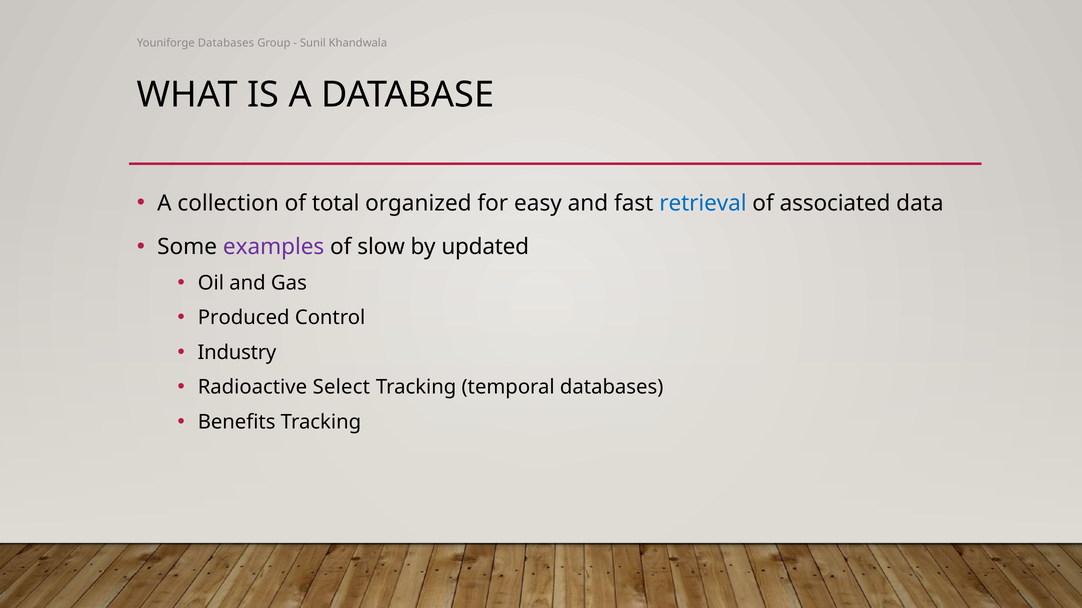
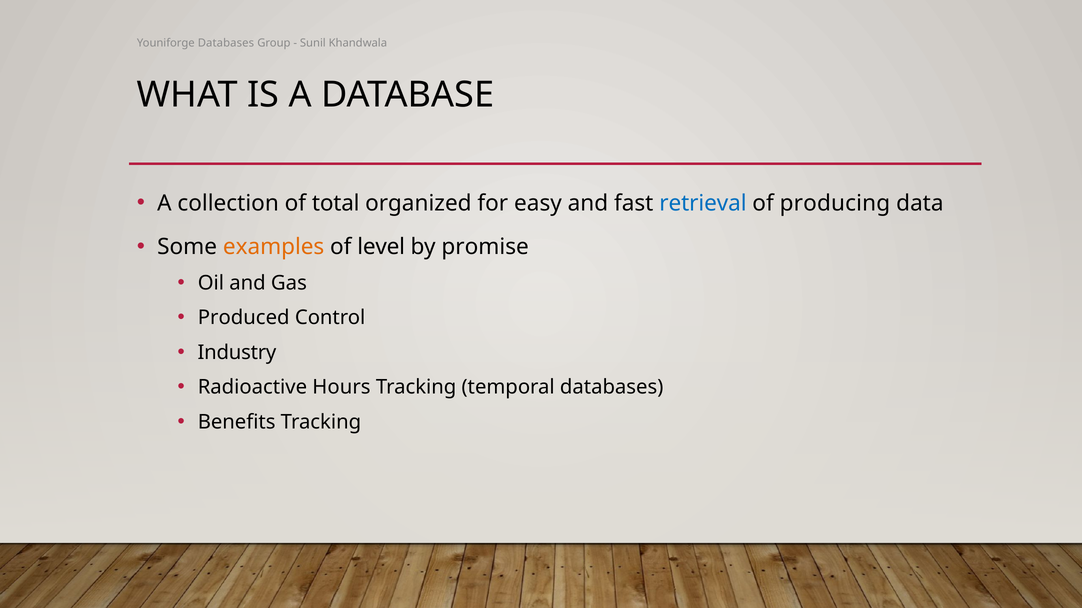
associated: associated -> producing (835, 203)
examples colour: purple -> orange (274, 247)
slow: slow -> level (381, 247)
updated: updated -> promise (485, 247)
Select: Select -> Hours (341, 388)
